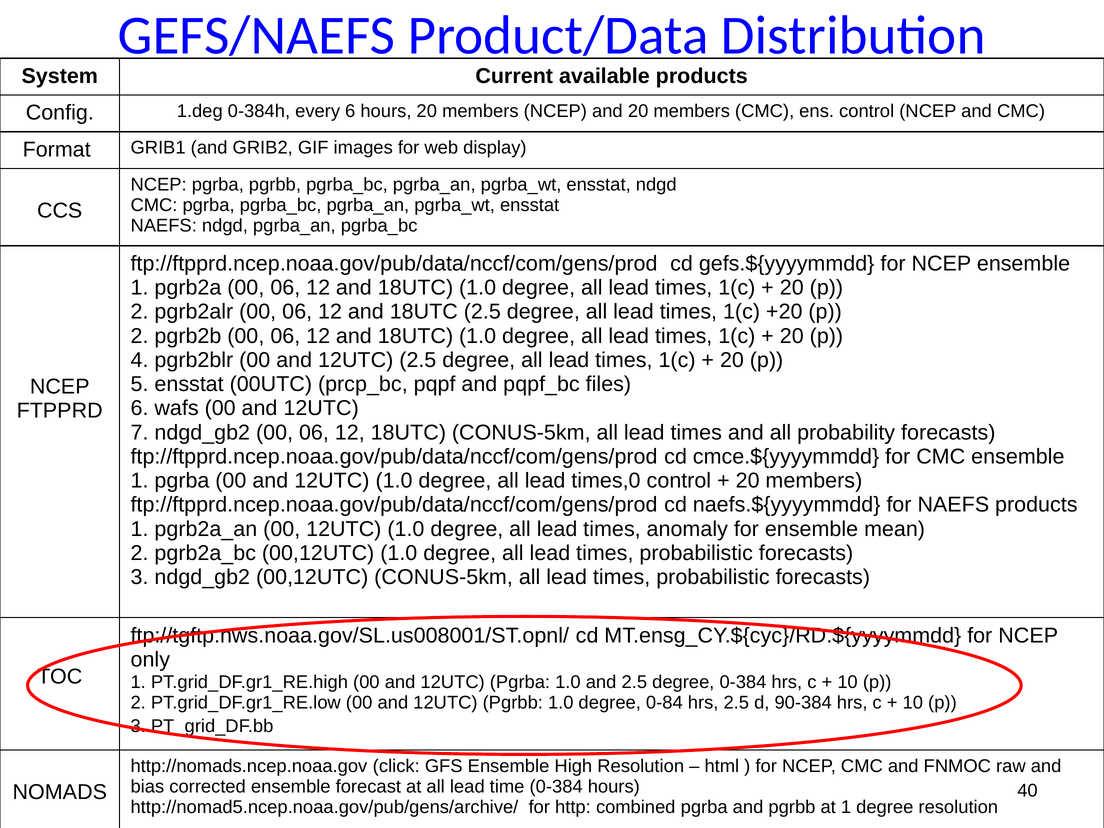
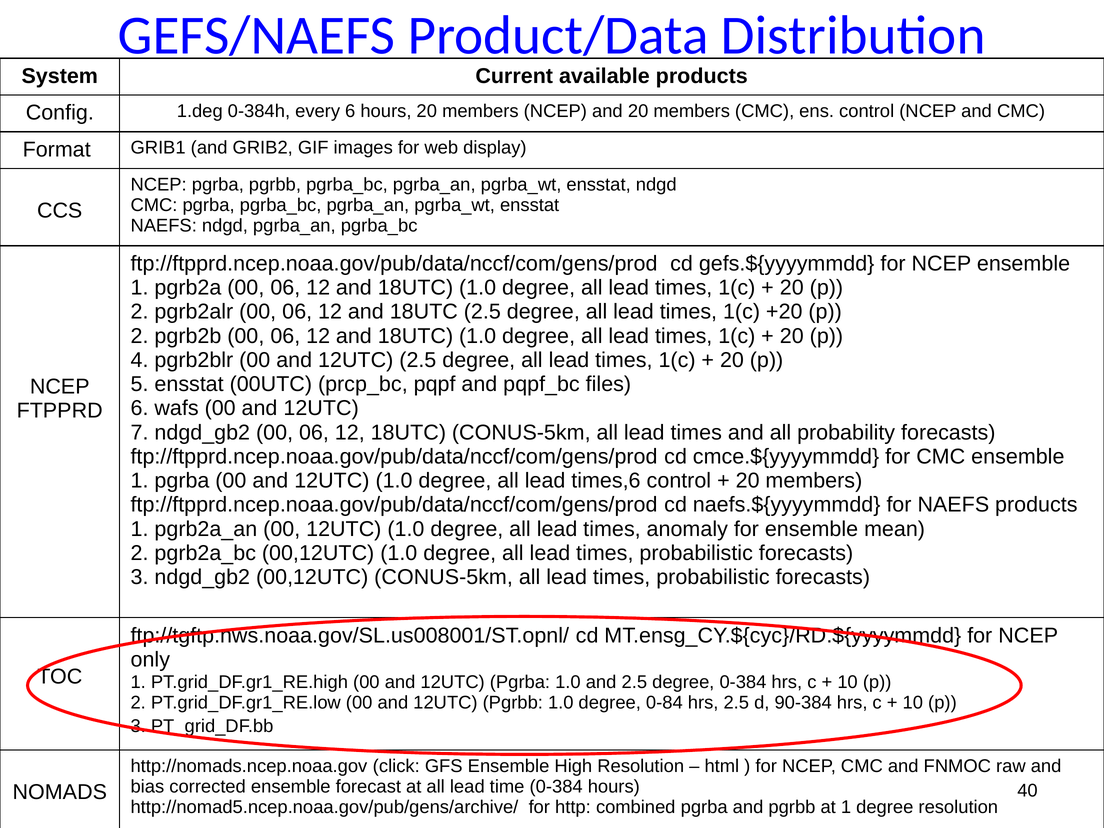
times,0: times,0 -> times,6 (606, 481)
